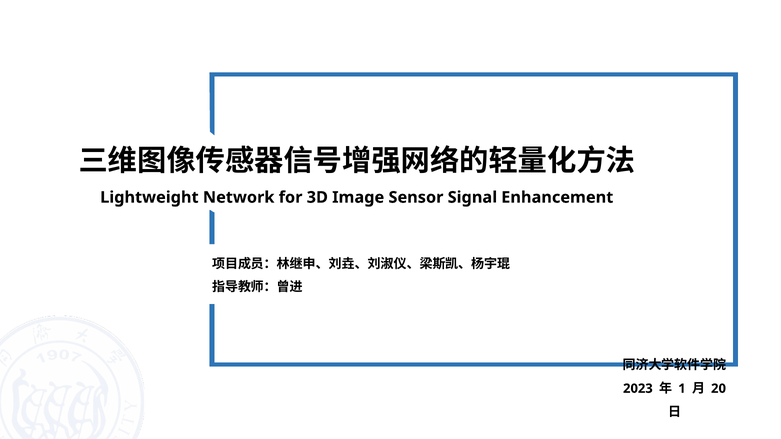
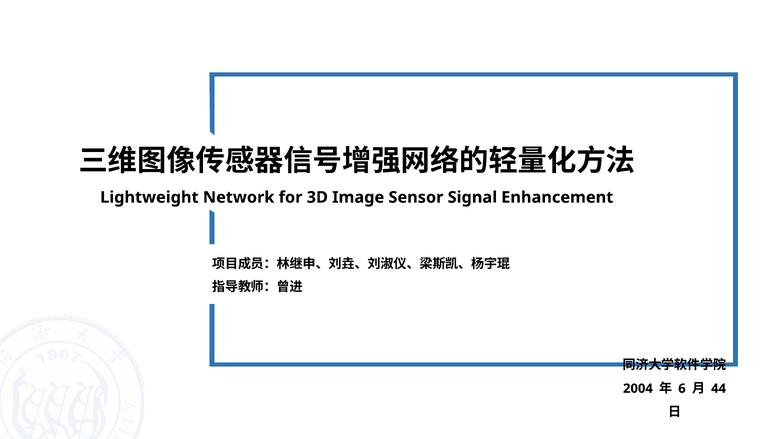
2023: 2023 -> 2004 (638, 389)
1: 1 -> 6 (682, 389)
20: 20 -> 44 (719, 389)
